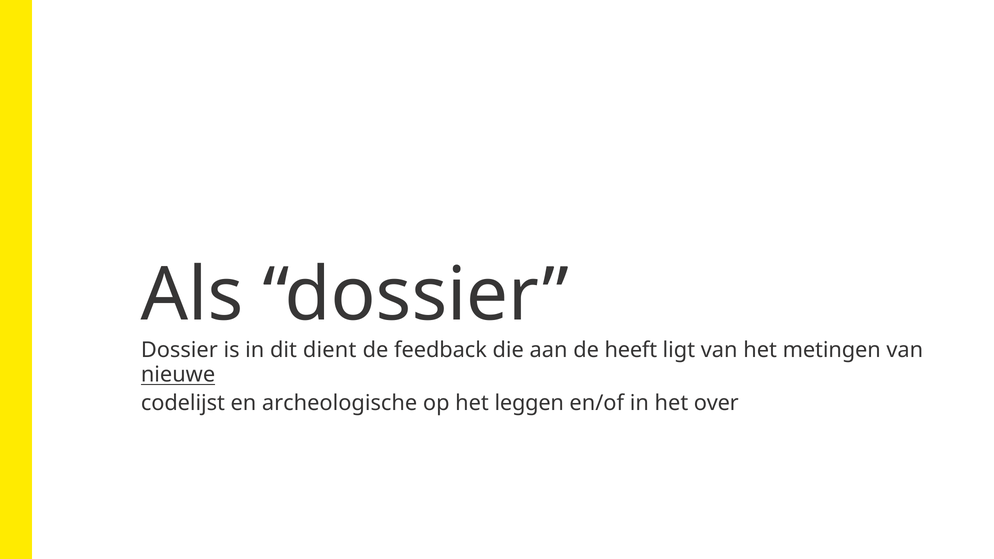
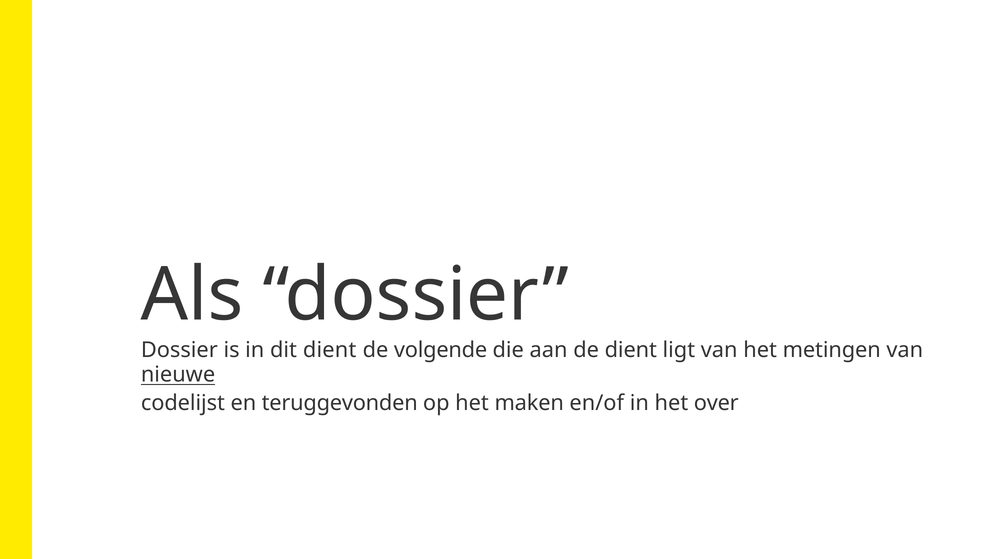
feedback: feedback -> volgende (441, 350)
de heeft: heeft -> dient (631, 350)
archeologische: archeologische -> teruggevonden (340, 403)
leggen: leggen -> maken (529, 403)
